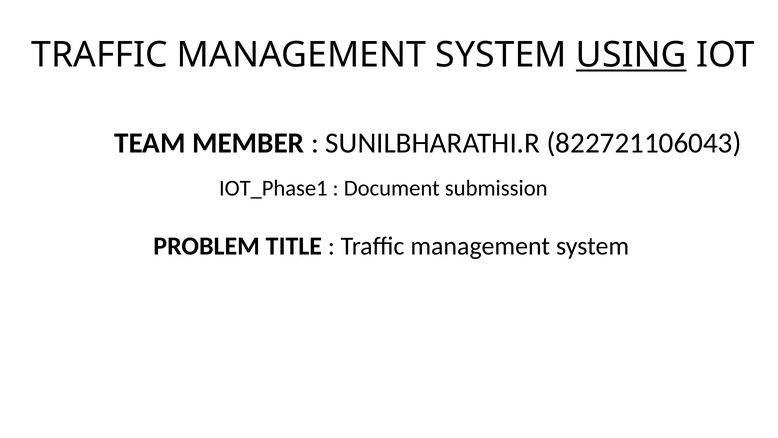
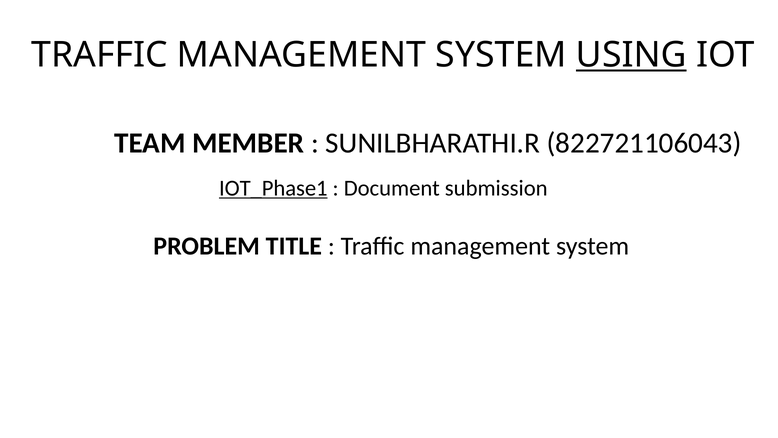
IOT_Phase1 underline: none -> present (273, 188)
